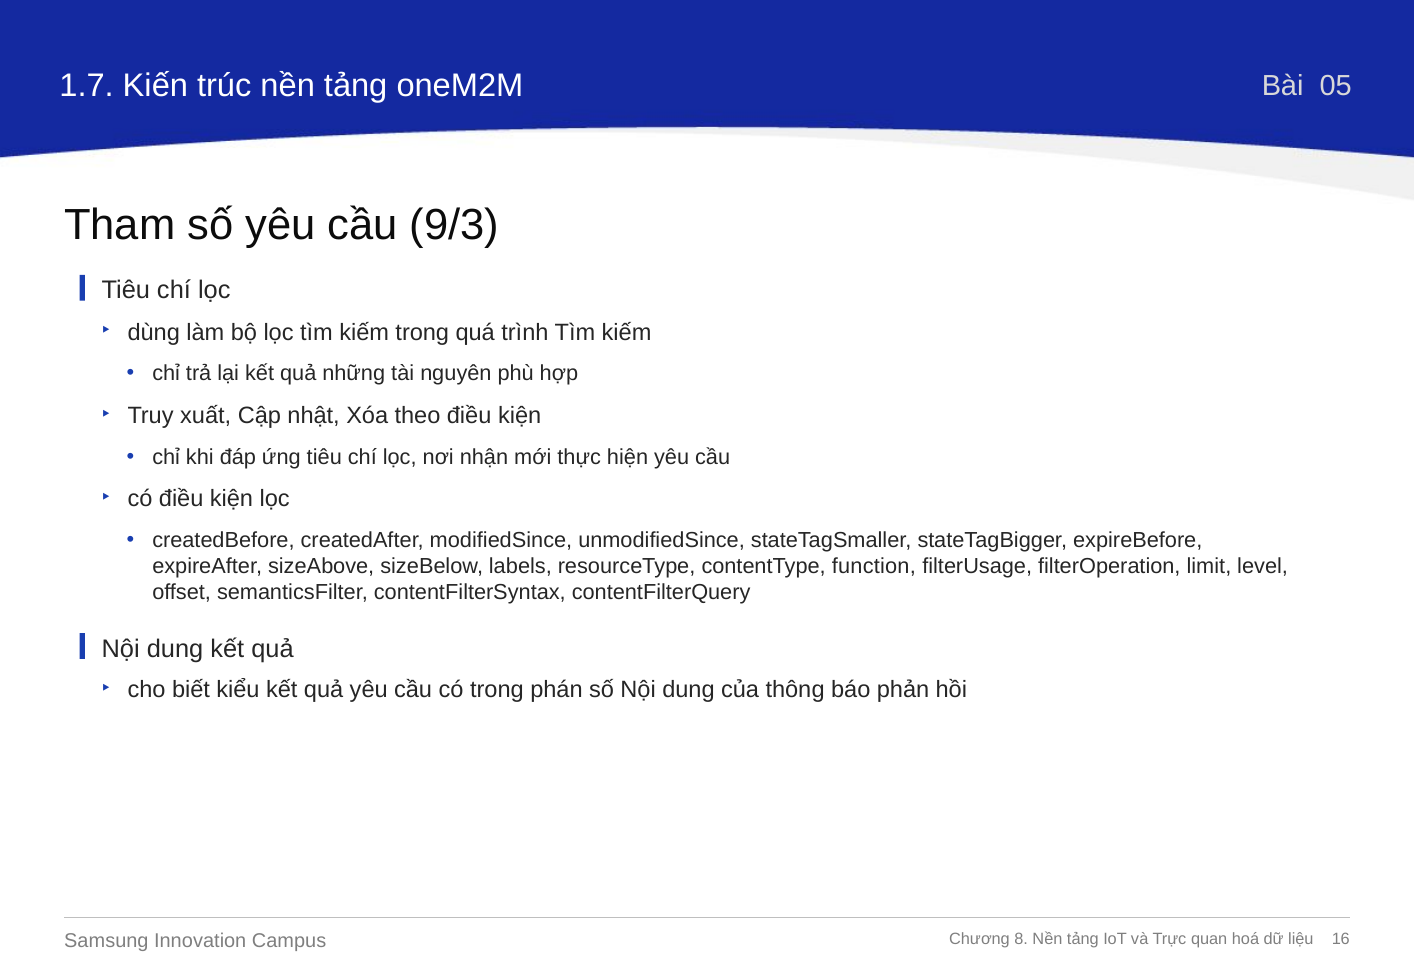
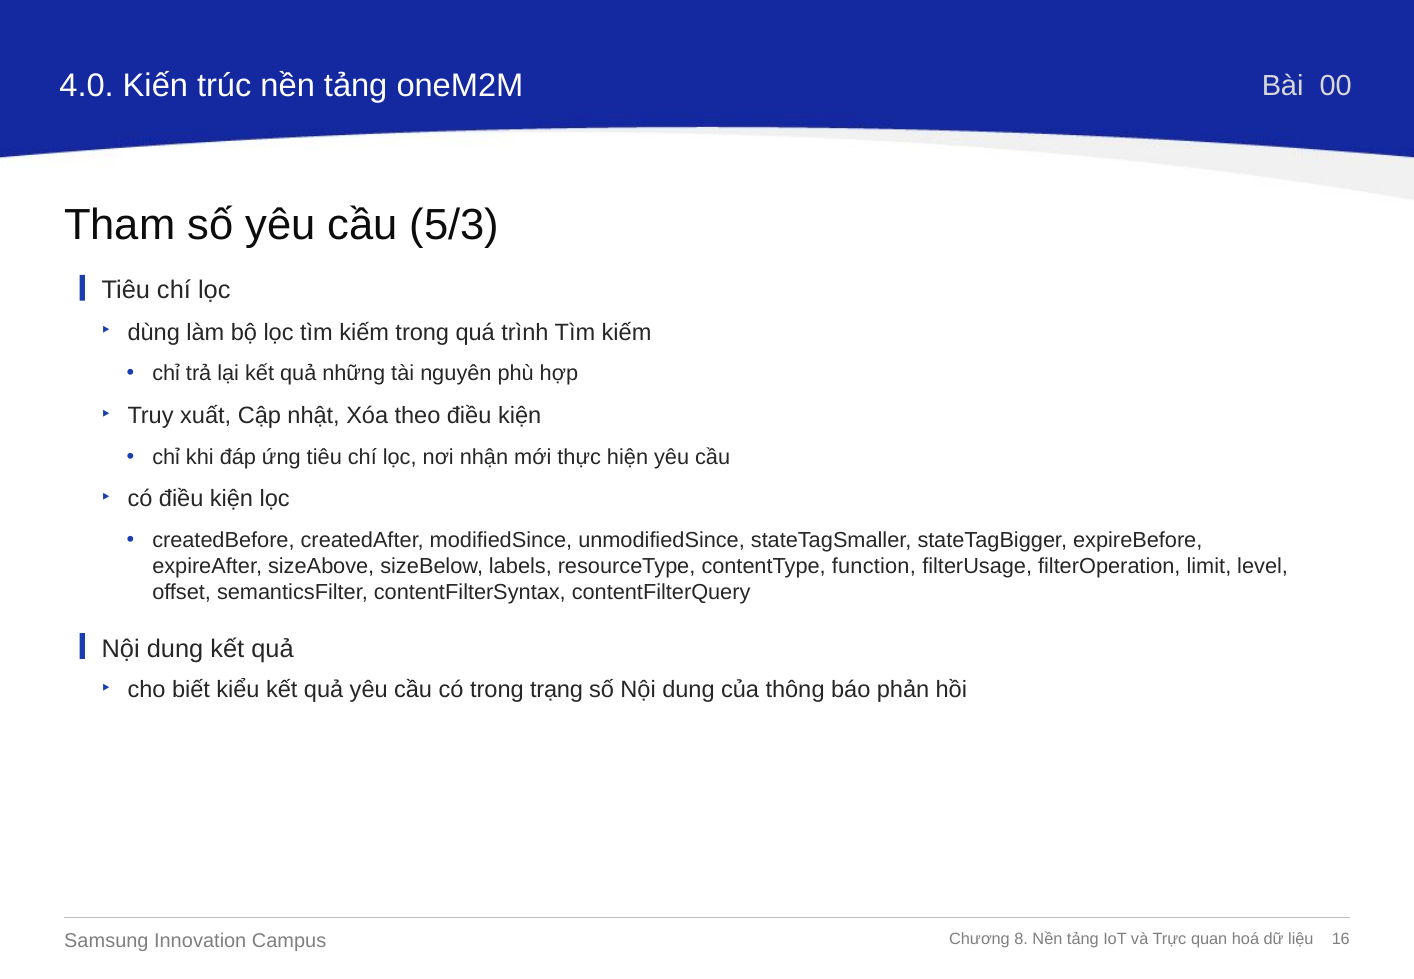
1.7: 1.7 -> 4.0 (87, 86)
05: 05 -> 00 (1336, 86)
9/3: 9/3 -> 5/3 (455, 225)
phán: phán -> trạng (557, 690)
